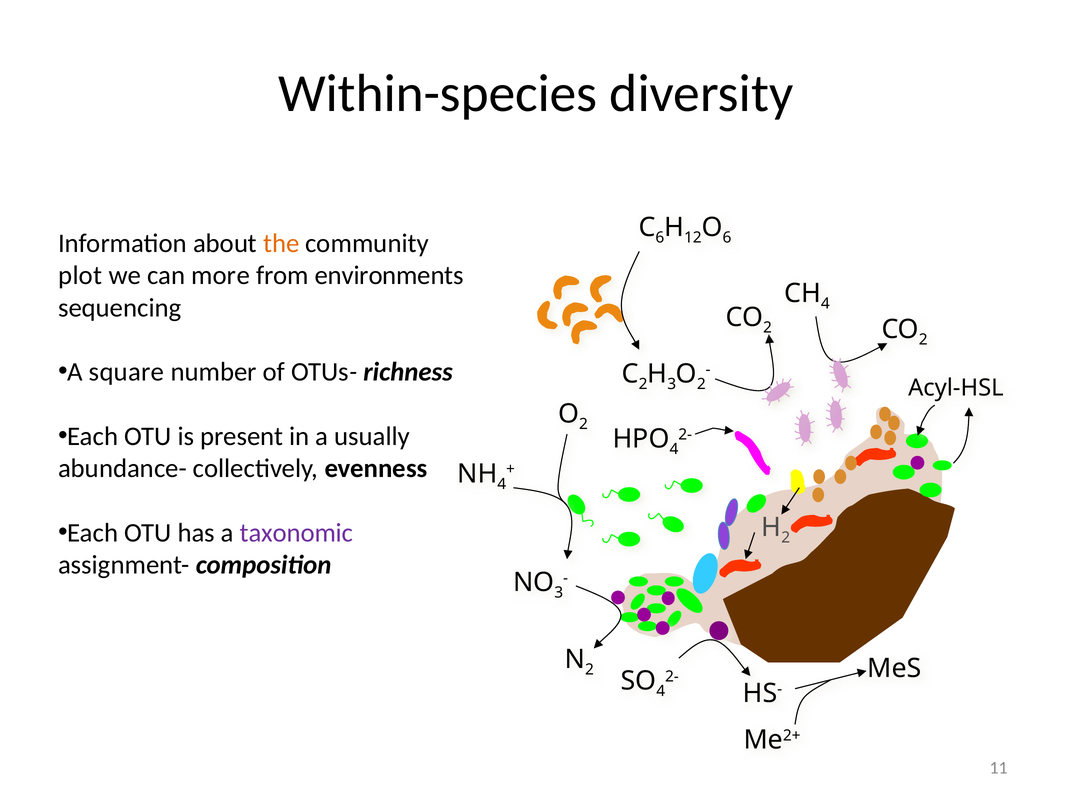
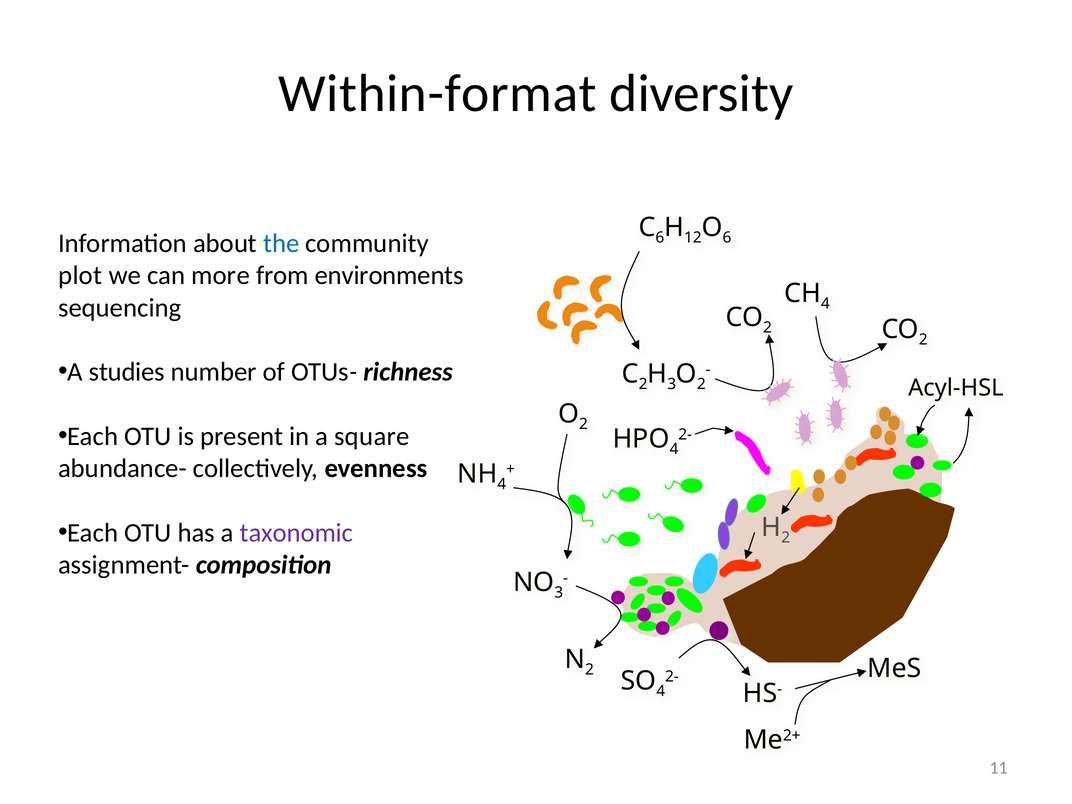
Within-species: Within-species -> Within-format (437, 93)
the colour: orange -> blue (281, 243)
square: square -> studies (127, 372)
usually: usually -> square (372, 436)
